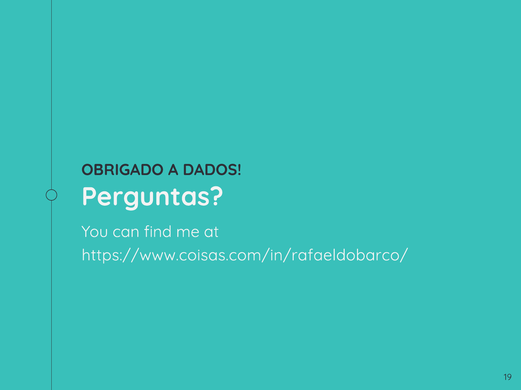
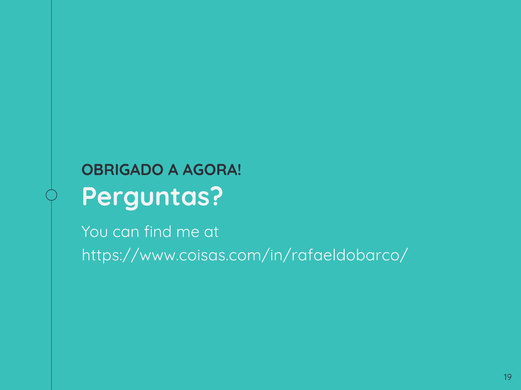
DADOS: DADOS -> AGORA (212, 170)
